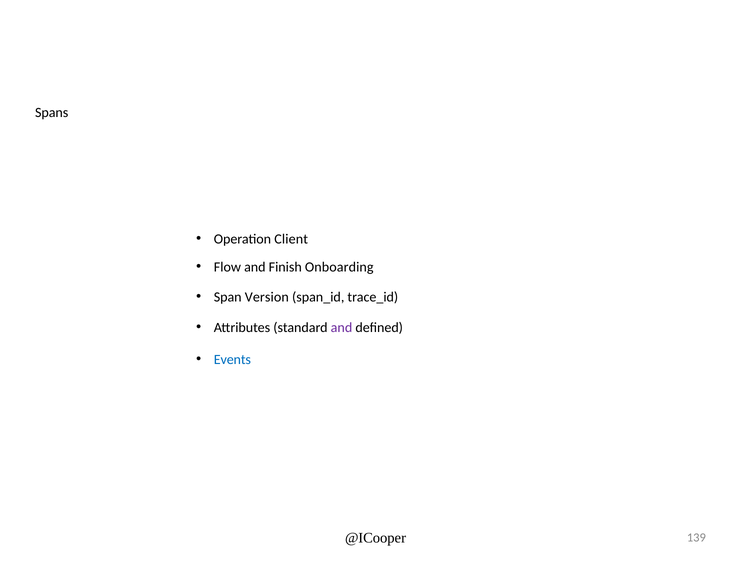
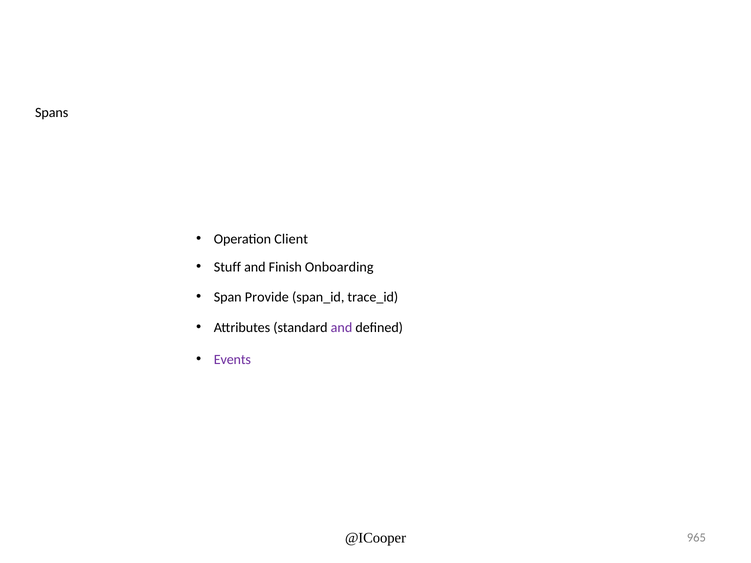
Flow: Flow -> Stuff (227, 267)
Version: Version -> Provide (267, 297)
Events colour: blue -> purple (232, 360)
139: 139 -> 965 (696, 538)
